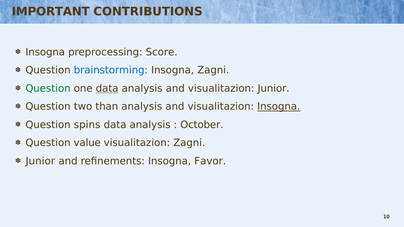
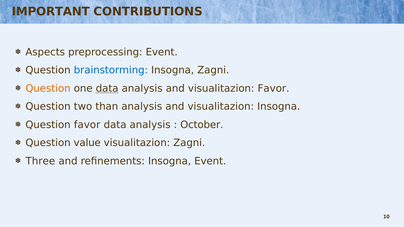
Insogna: Insogna -> Aspects (45, 52)
preprocessing Score: Score -> Event (162, 52)
Question colour: green -> orange (48, 89)
visualitazion Junior: Junior -> Favor (274, 89)
Insogna underline: present -> none (279, 107)
Question spins: spins -> favor (87, 125)
Junior: Junior -> Three (40, 161)
Insogna Favor: Favor -> Event (210, 161)
